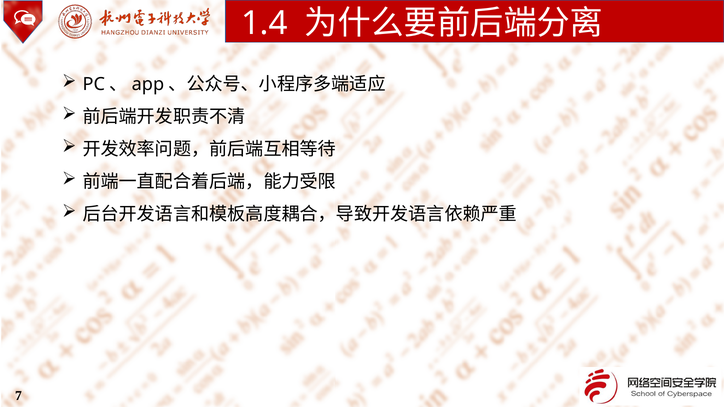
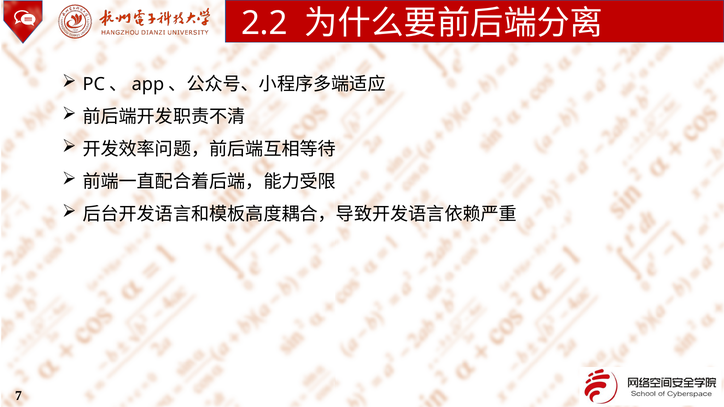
1.4: 1.4 -> 2.2 (264, 23)
